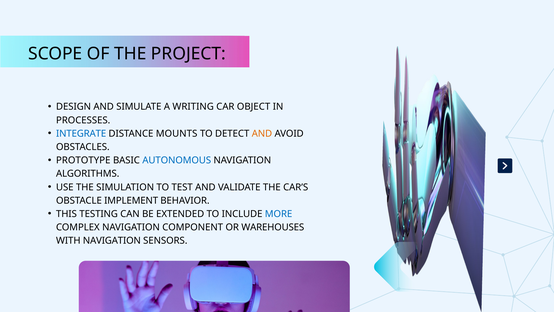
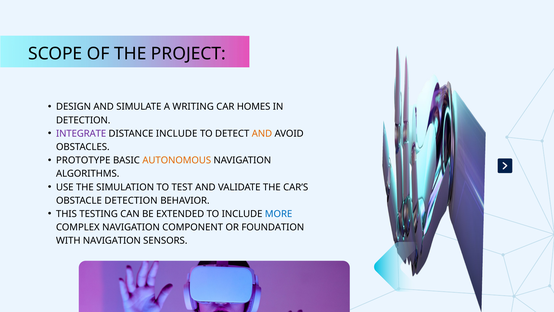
OBJECT: OBJECT -> HOMES (254, 107)
PROCESSES: PROCESSES -> DETECTION (83, 120)
INTEGRATE colour: blue -> purple (81, 133)
DISTANCE MOUNTS: MOUNTS -> INCLUDE (177, 133)
AUTONOMOUS colour: blue -> orange (177, 160)
OBSTACLE IMPLEMENT: IMPLEMENT -> DETECTION (131, 200)
WAREHOUSES: WAREHOUSES -> FOUNDATION (273, 227)
